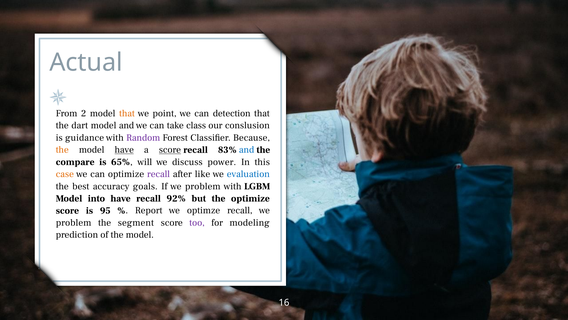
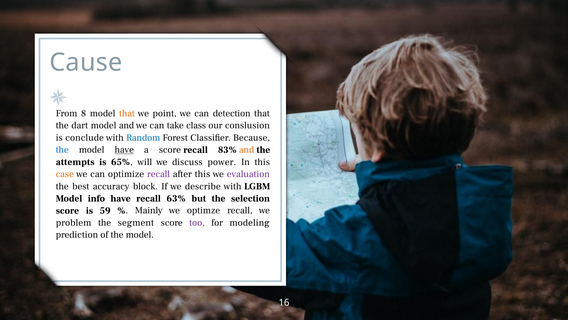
Actual: Actual -> Cause (86, 62)
2: 2 -> 8 (84, 113)
guidance: guidance -> conclude (85, 137)
Random colour: purple -> blue (143, 137)
the colour: orange -> blue (62, 150)
score underline: present -> none (170, 150)
and colour: blue -> orange (247, 150)
compare: compare -> attempts (75, 162)
after like: like -> this (203, 174)
evaluation colour: blue -> purple (248, 174)
goals: goals -> block (145, 186)
If we problem: problem -> describe (203, 186)
into: into -> info (96, 198)
92%: 92% -> 63% (176, 198)
the optimize: optimize -> selection (250, 198)
95: 95 -> 59 (105, 210)
Report: Report -> Mainly (149, 210)
